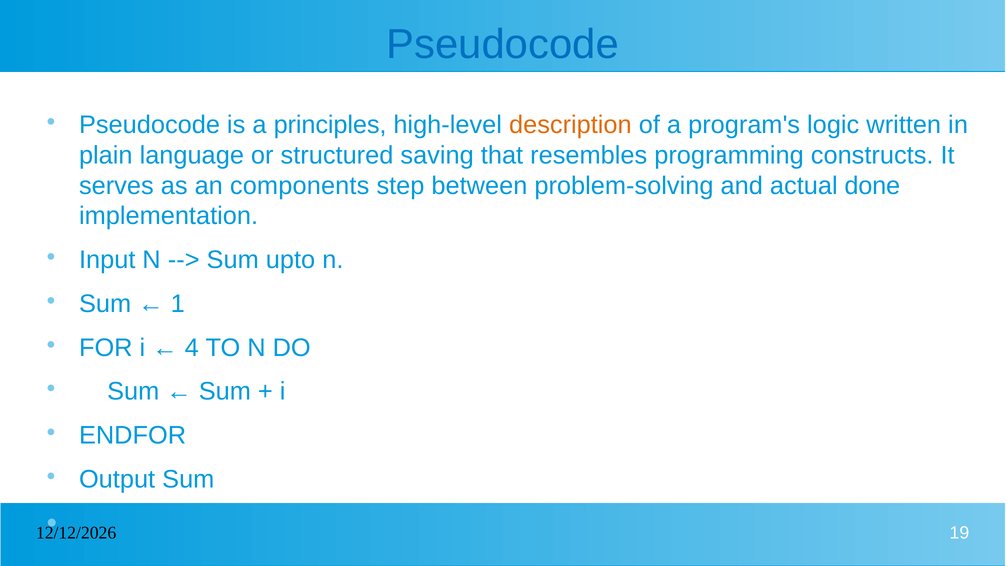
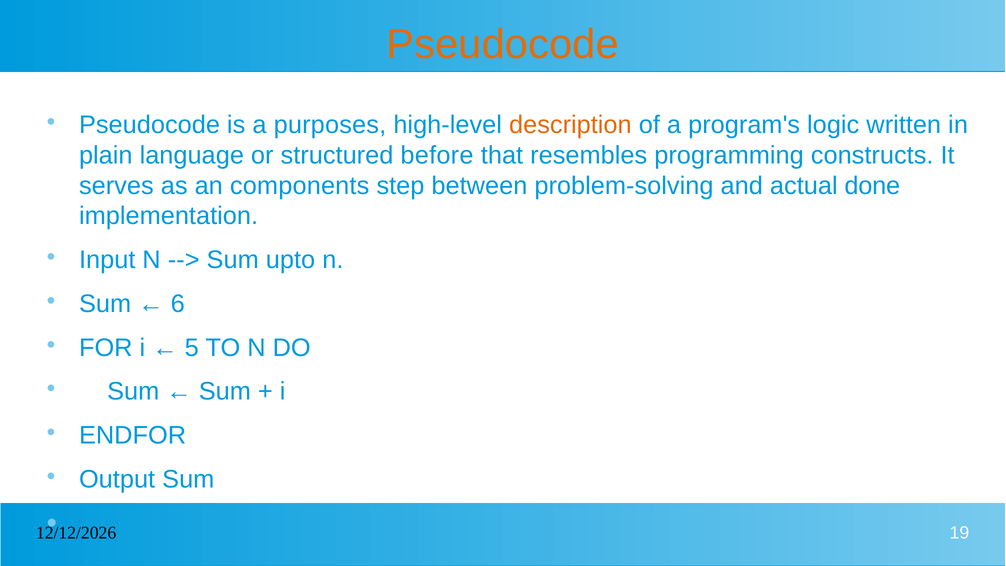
Pseudocode colour: blue -> orange (503, 44)
principles: principles -> purposes (330, 125)
saving: saving -> before (437, 155)
1: 1 -> 6 (178, 304)
4: 4 -> 5 (192, 348)
